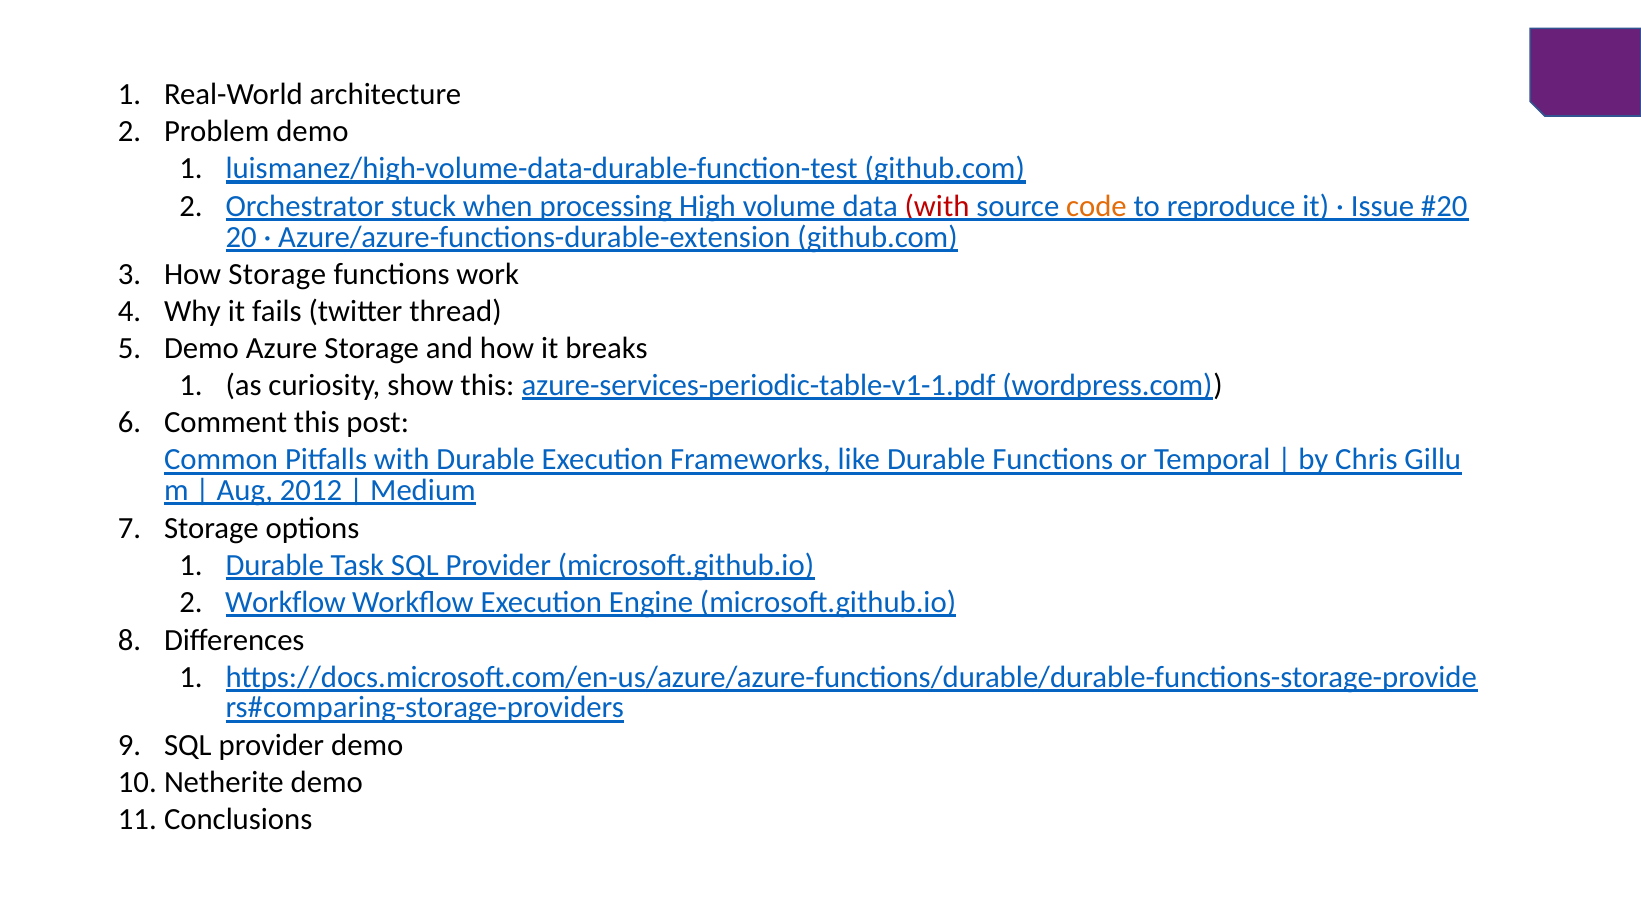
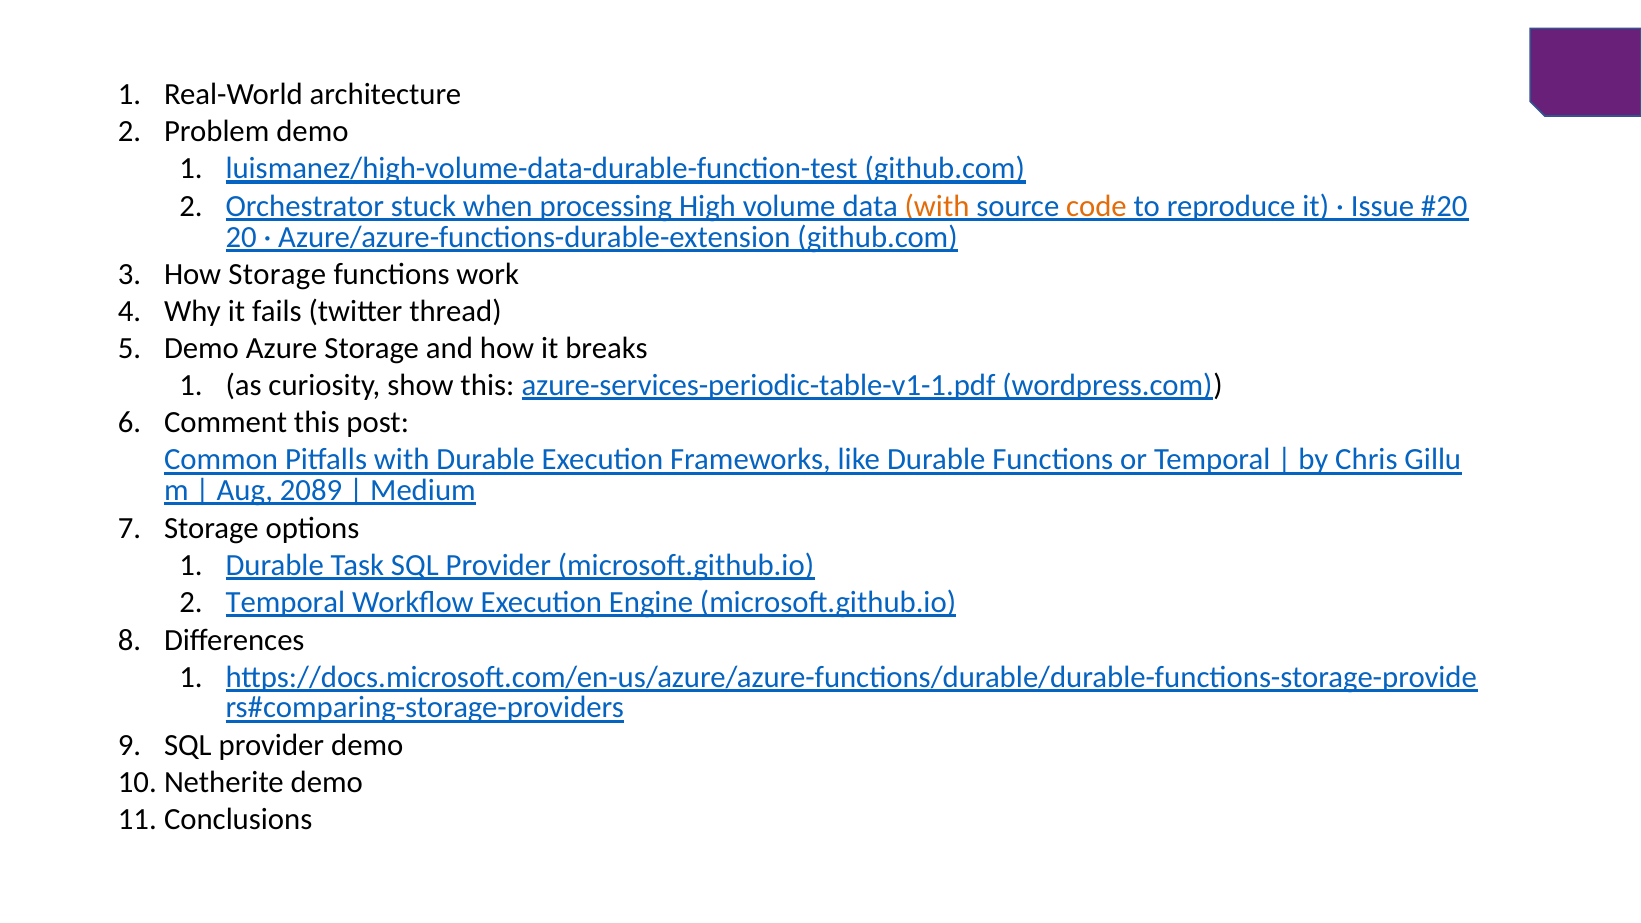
with colour: red -> orange (937, 206)
2012: 2012 -> 2089 (311, 490)
Workflow: Workflow -> Temporal (285, 603)
